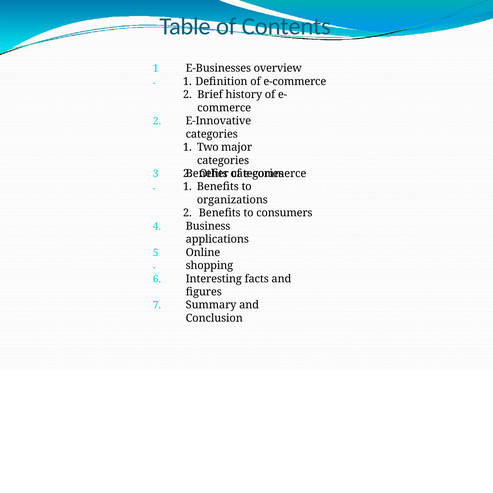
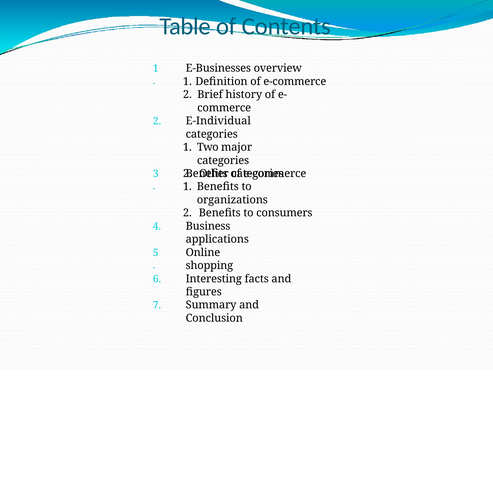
E-Innovative: E-Innovative -> E-Individual (218, 121)
